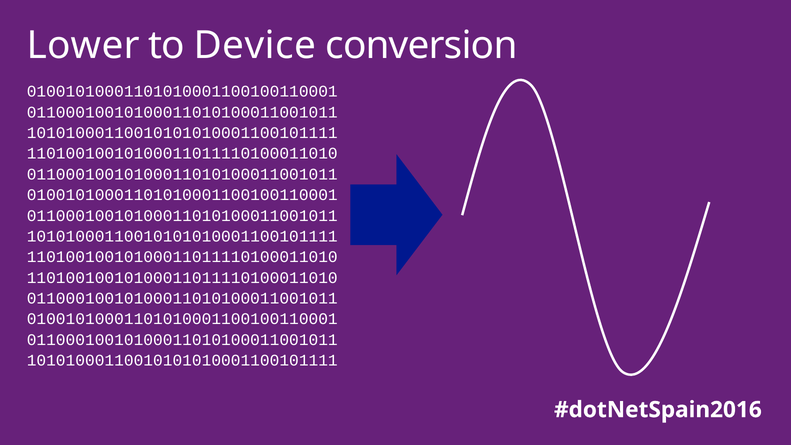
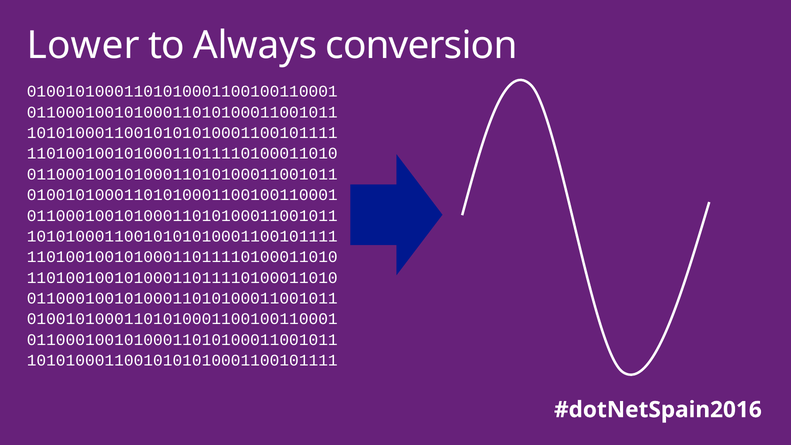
Device: Device -> Always (255, 45)
